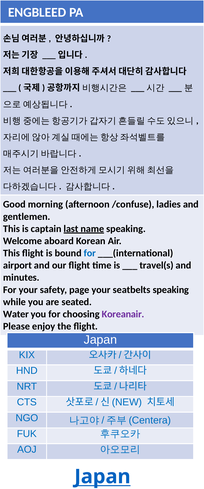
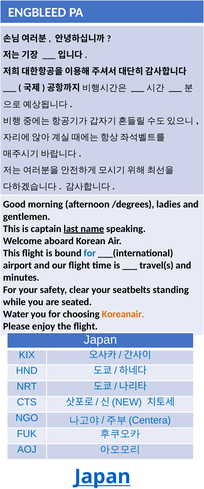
/confuse: /confuse -> /degrees (133, 204)
page: page -> clear (79, 289)
seatbelts speaking: speaking -> standing (171, 289)
Koreanair colour: purple -> orange (123, 314)
